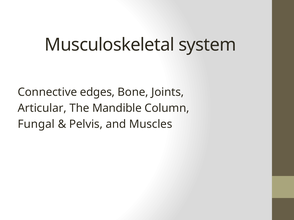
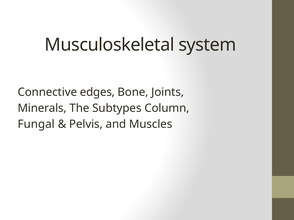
Articular: Articular -> Minerals (42, 108)
Mandible: Mandible -> Subtypes (117, 108)
